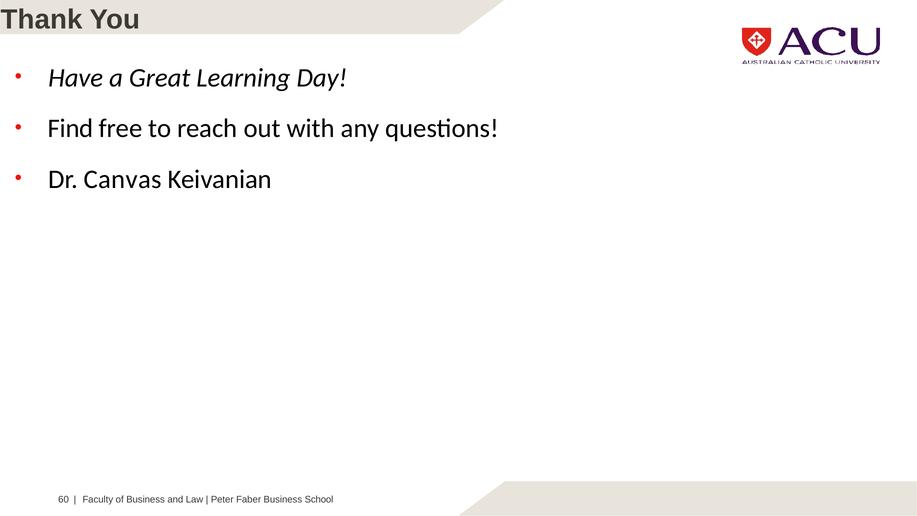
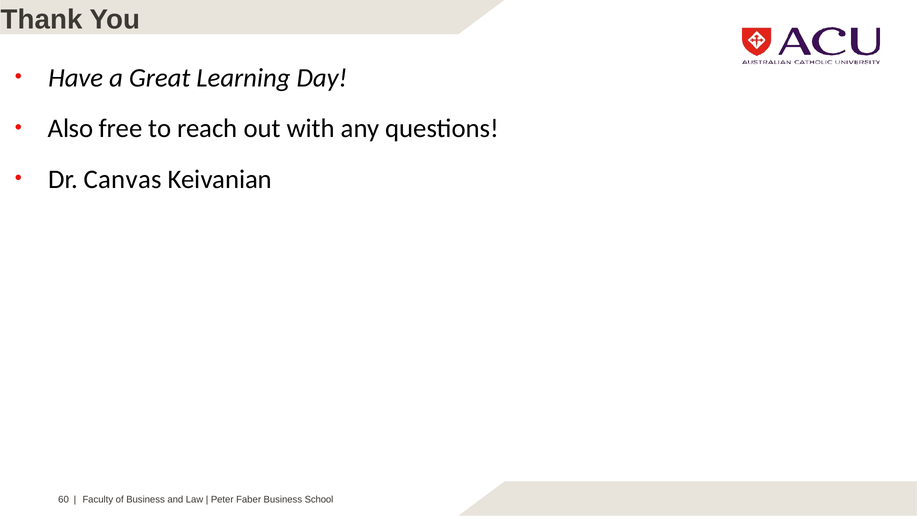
Find: Find -> Also (71, 128)
